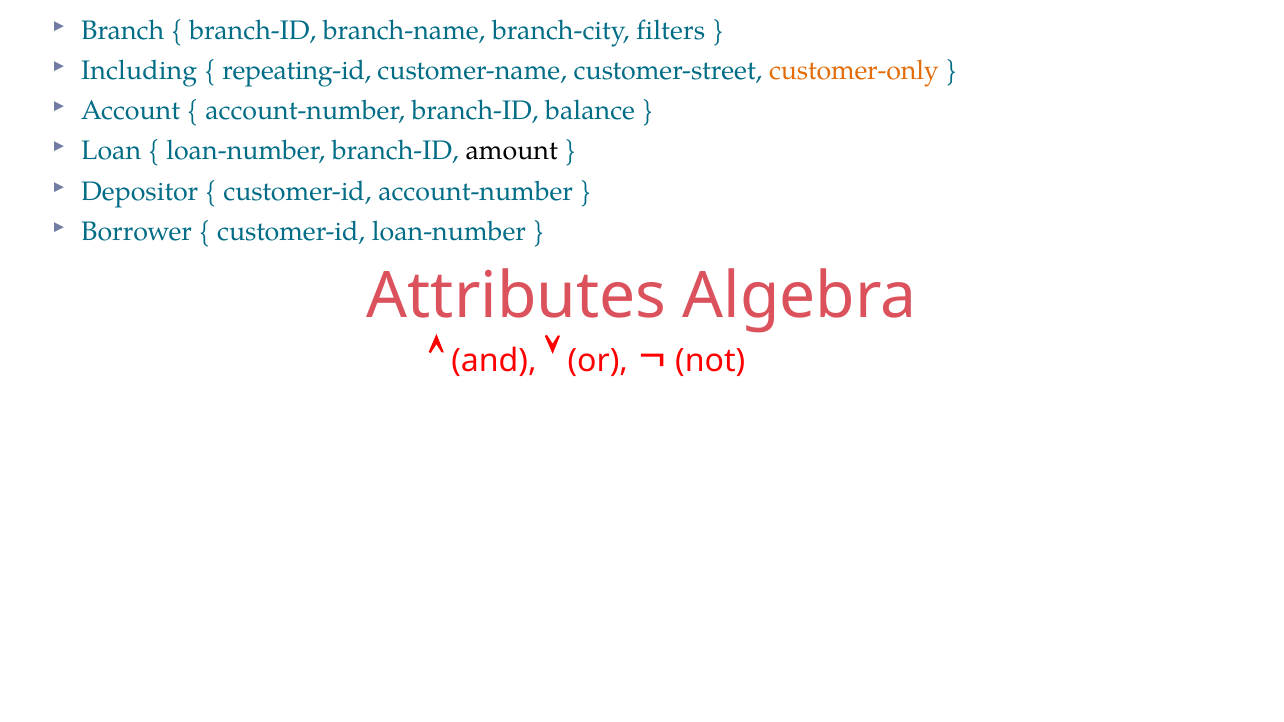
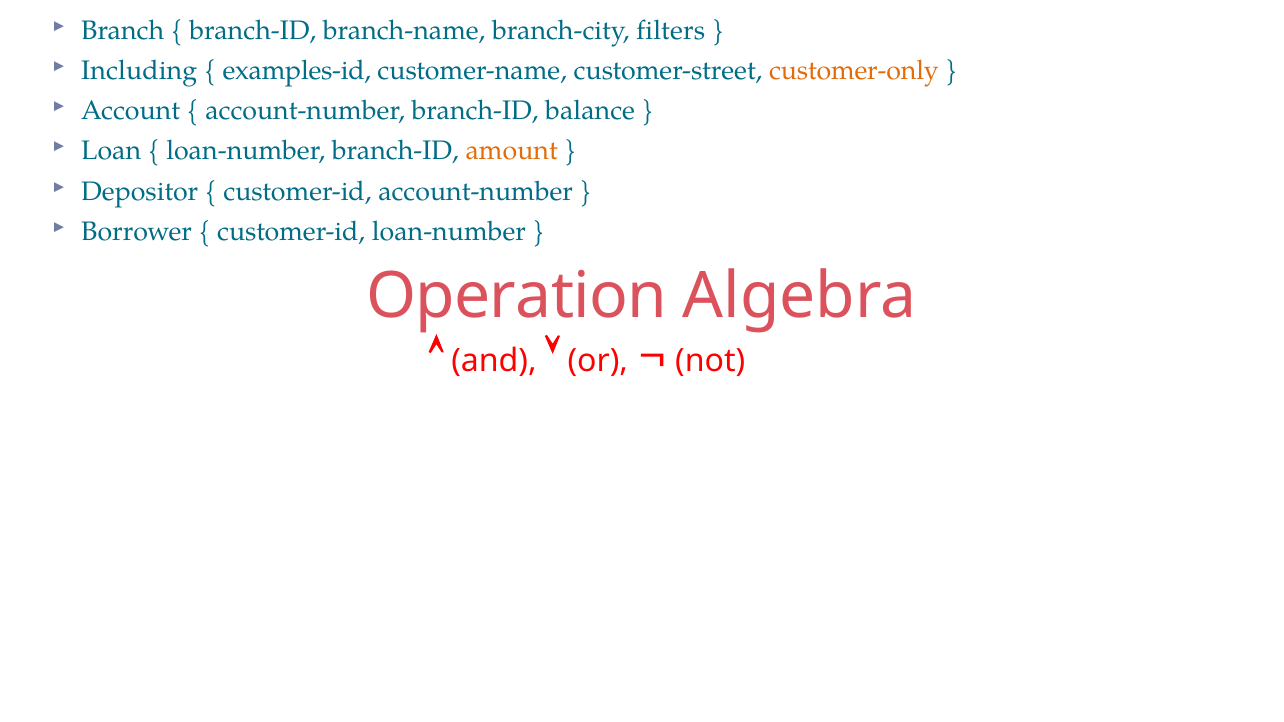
repeating-id: repeating-id -> examples-id (297, 71)
amount colour: black -> orange (512, 151)
Attributes: Attributes -> Operation (517, 296)
